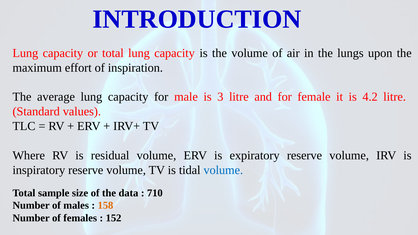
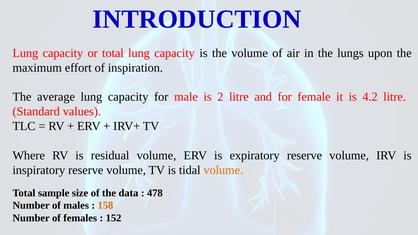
3: 3 -> 2 (220, 97)
volume colour: blue -> orange (223, 170)
710: 710 -> 478 (155, 193)
